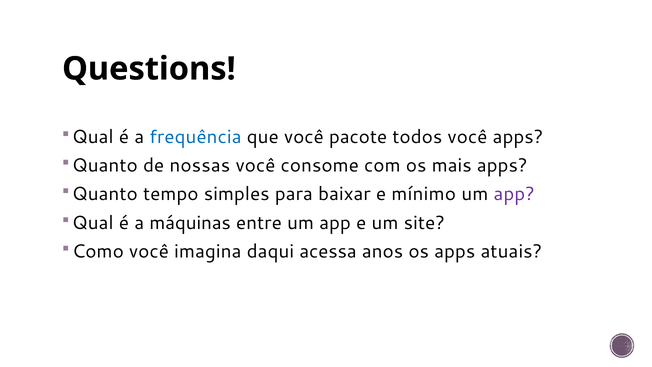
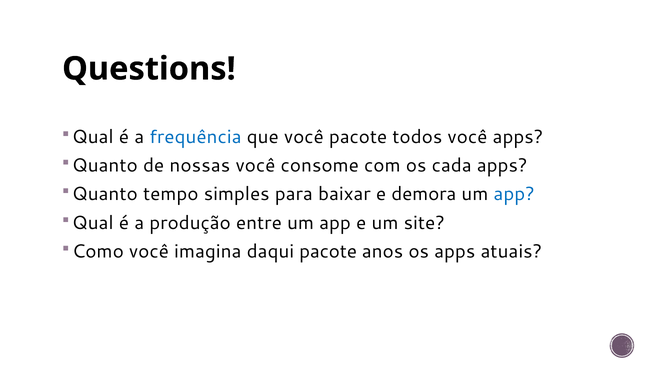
mais: mais -> cada (452, 165)
mínimo: mínimo -> demora (424, 194)
app colour: purple -> blue (514, 194)
máquinas: máquinas -> produção (190, 223)
daqui acessa: acessa -> pacote (328, 251)
